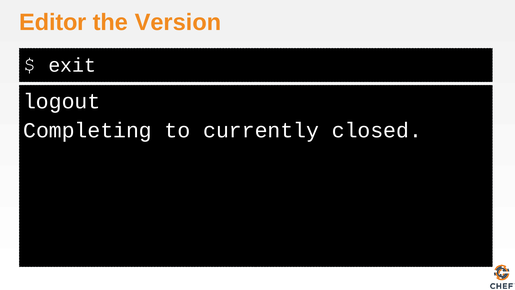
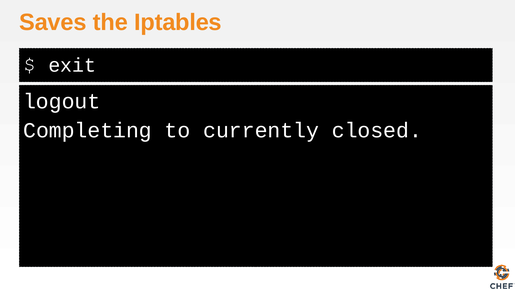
Editor: Editor -> Saves (53, 22)
Version: Version -> Iptables (178, 22)
